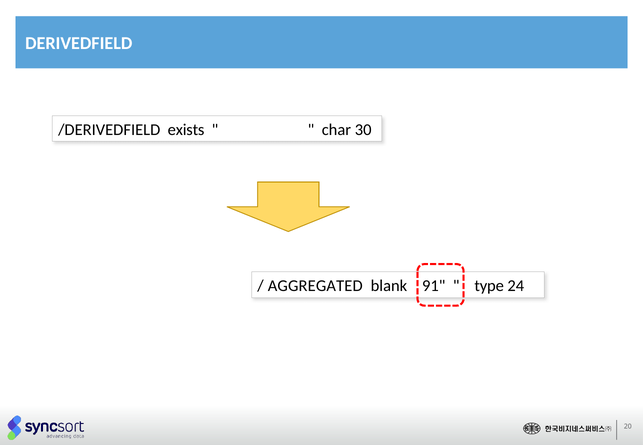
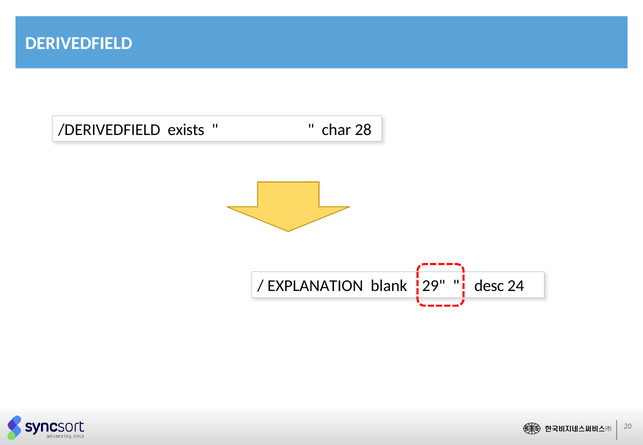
30: 30 -> 28 (363, 130)
AGGREGATED: AGGREGATED -> EXPLANATION (315, 286)
91: 91 -> 29 (434, 286)
type: type -> desc (489, 286)
